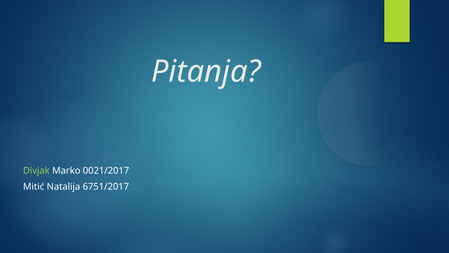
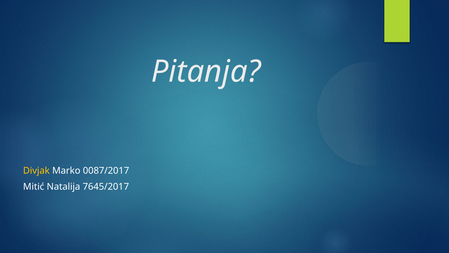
Divjak colour: light green -> yellow (36, 170)
0021/2017: 0021/2017 -> 0087/2017 (106, 170)
6751/2017: 6751/2017 -> 7645/2017 (106, 186)
